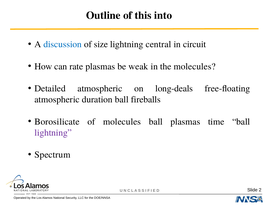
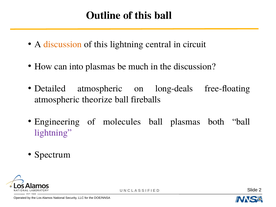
this into: into -> ball (163, 15)
discussion colour: blue -> orange (63, 44)
size: size -> this (101, 44)
rate: rate -> into (76, 66)
weak: weak -> much (138, 66)
the molecules: molecules -> discussion (195, 66)
duration: duration -> theorize (97, 100)
Borosilicate: Borosilicate -> Engineering (57, 122)
time: time -> both (216, 122)
